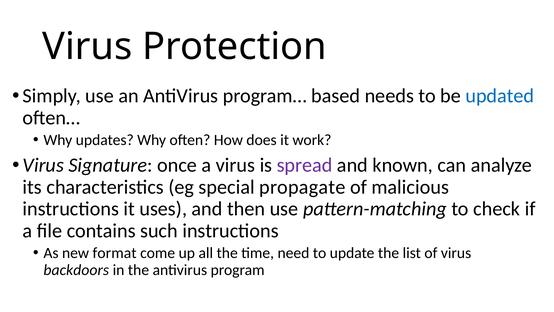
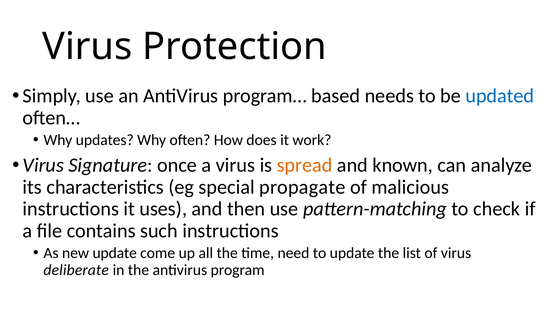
spread colour: purple -> orange (305, 165)
new format: format -> update (115, 253)
backdoors: backdoors -> deliberate (76, 270)
